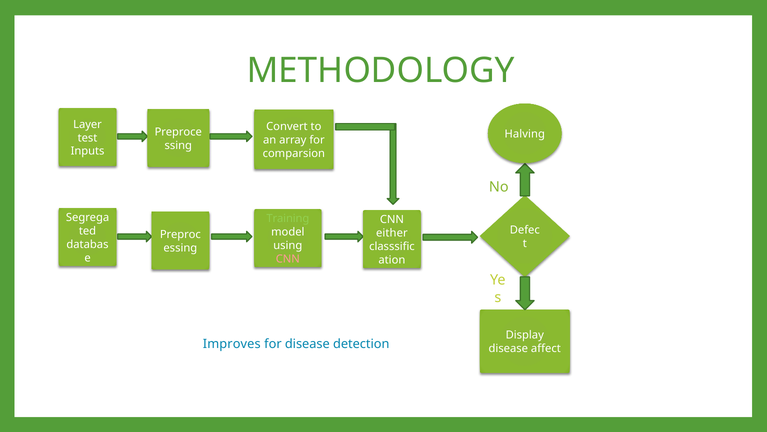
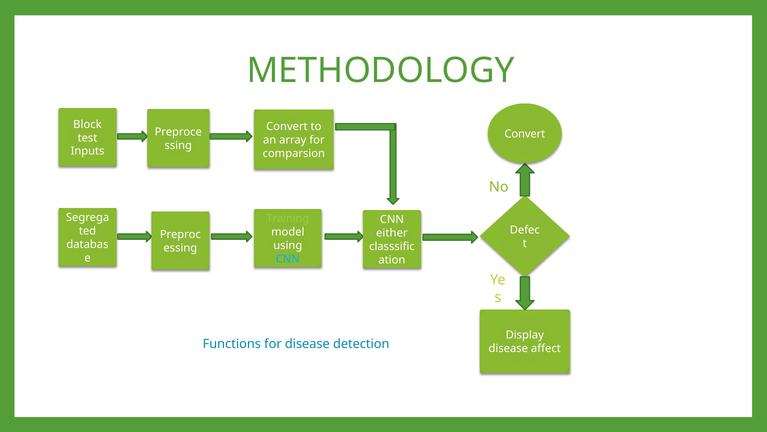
Layer: Layer -> Block (88, 124)
Halving: Halving -> Convert (525, 134)
CNN colour: pink -> light blue (288, 259)
Improves: Improves -> Functions (232, 344)
